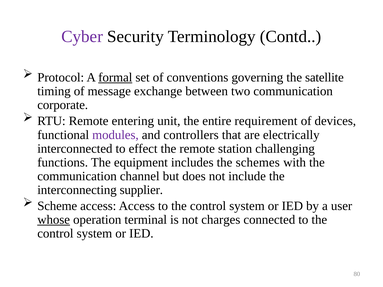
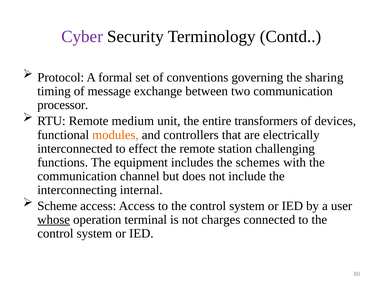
formal underline: present -> none (115, 77)
satellite: satellite -> sharing (324, 77)
corporate: corporate -> processor (63, 105)
entering: entering -> medium (133, 121)
requirement: requirement -> transformers (266, 121)
modules colour: purple -> orange (115, 135)
supplier: supplier -> internal (141, 190)
